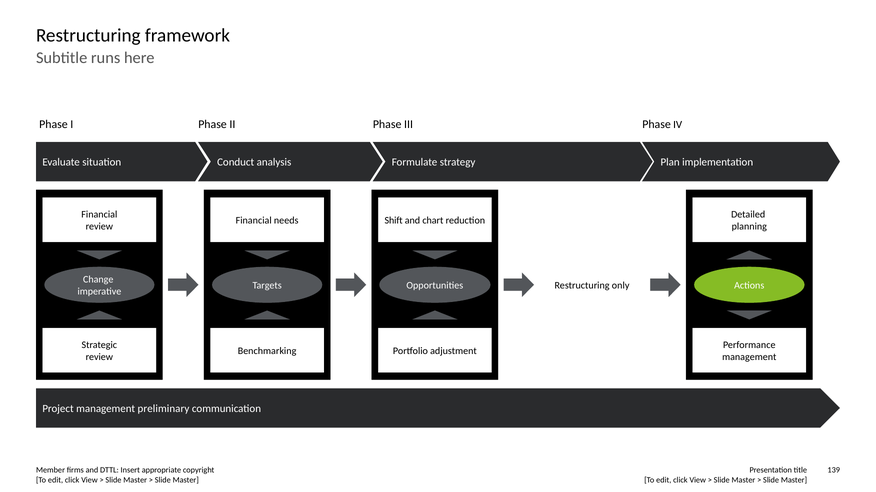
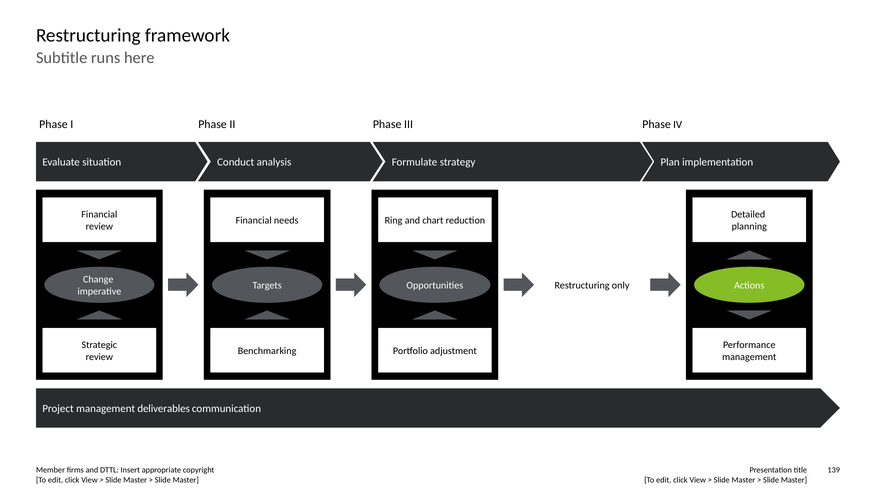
Shift: Shift -> Ring (394, 221)
preliminary: preliminary -> deliverables (164, 409)
